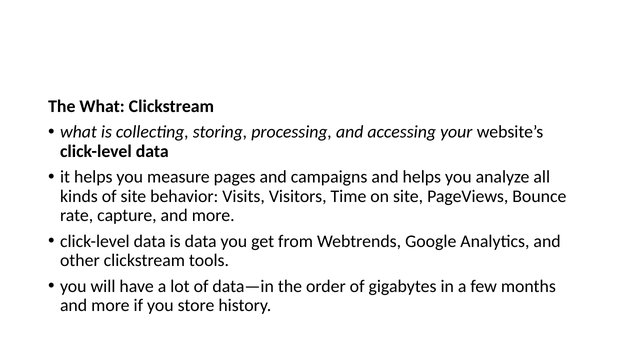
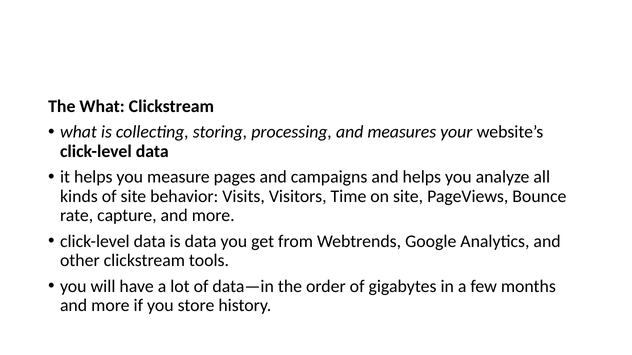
accessing: accessing -> measures (402, 132)
